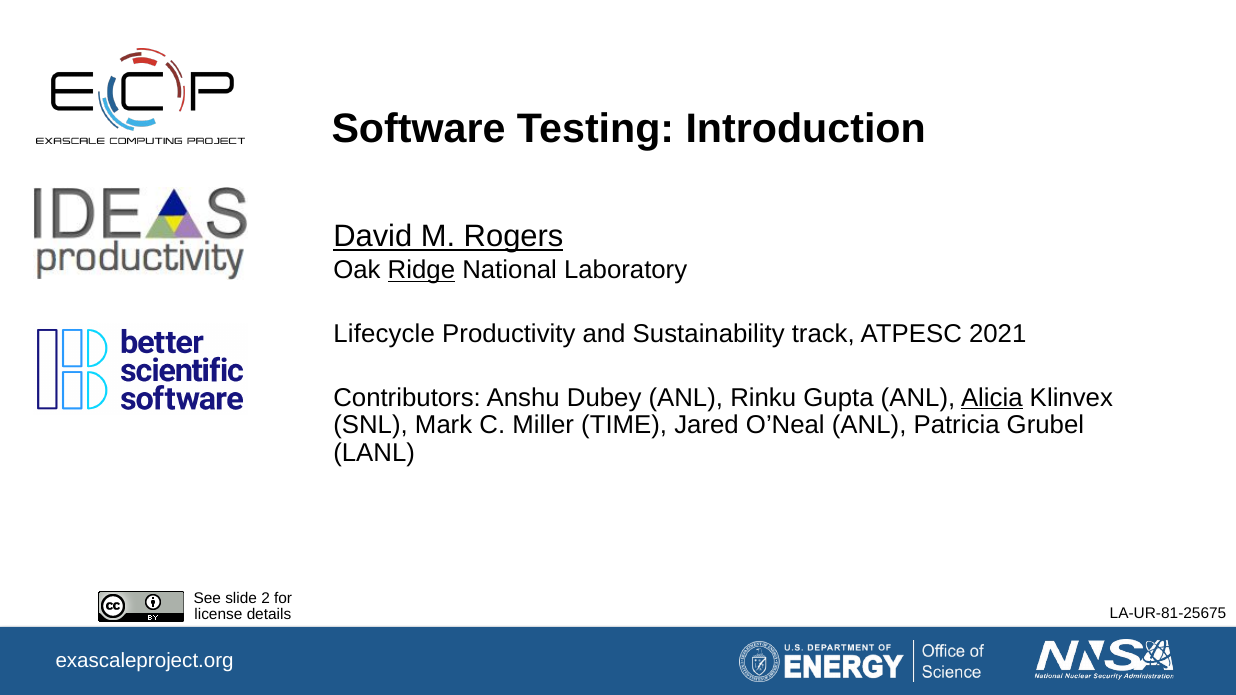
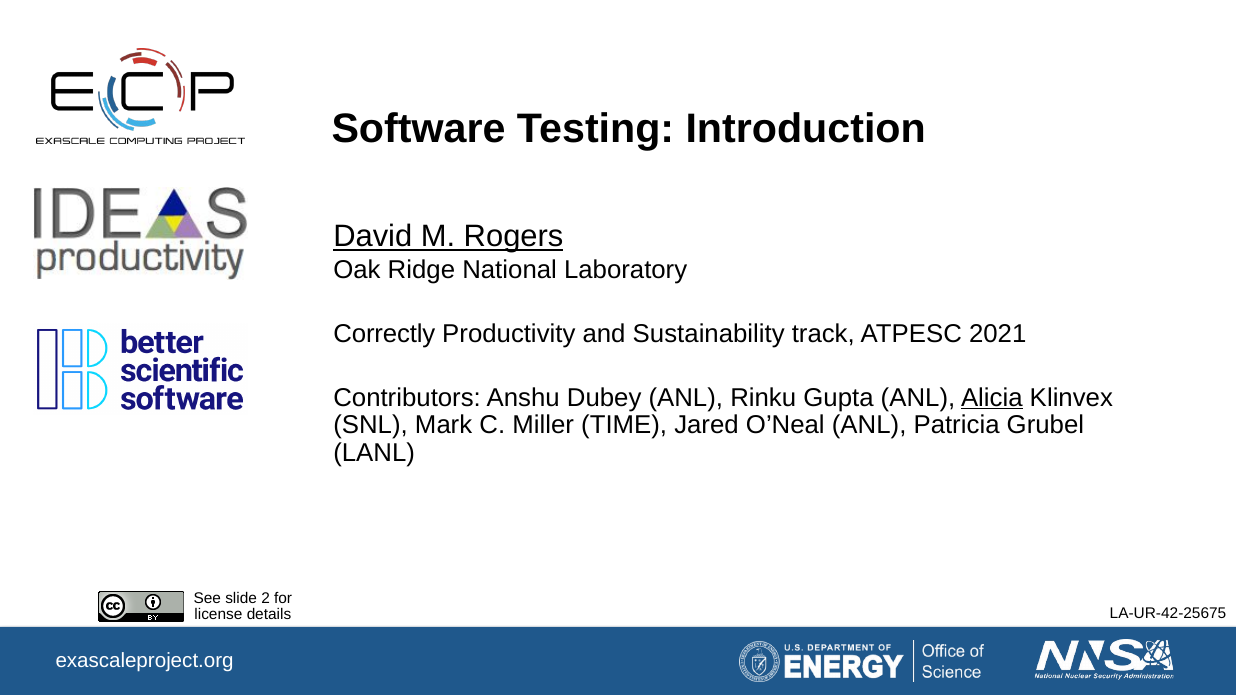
Ridge underline: present -> none (421, 271)
Lifecycle: Lifecycle -> Correctly (384, 334)
LA-UR-81-25675: LA-UR-81-25675 -> LA-UR-42-25675 (1168, 614)
